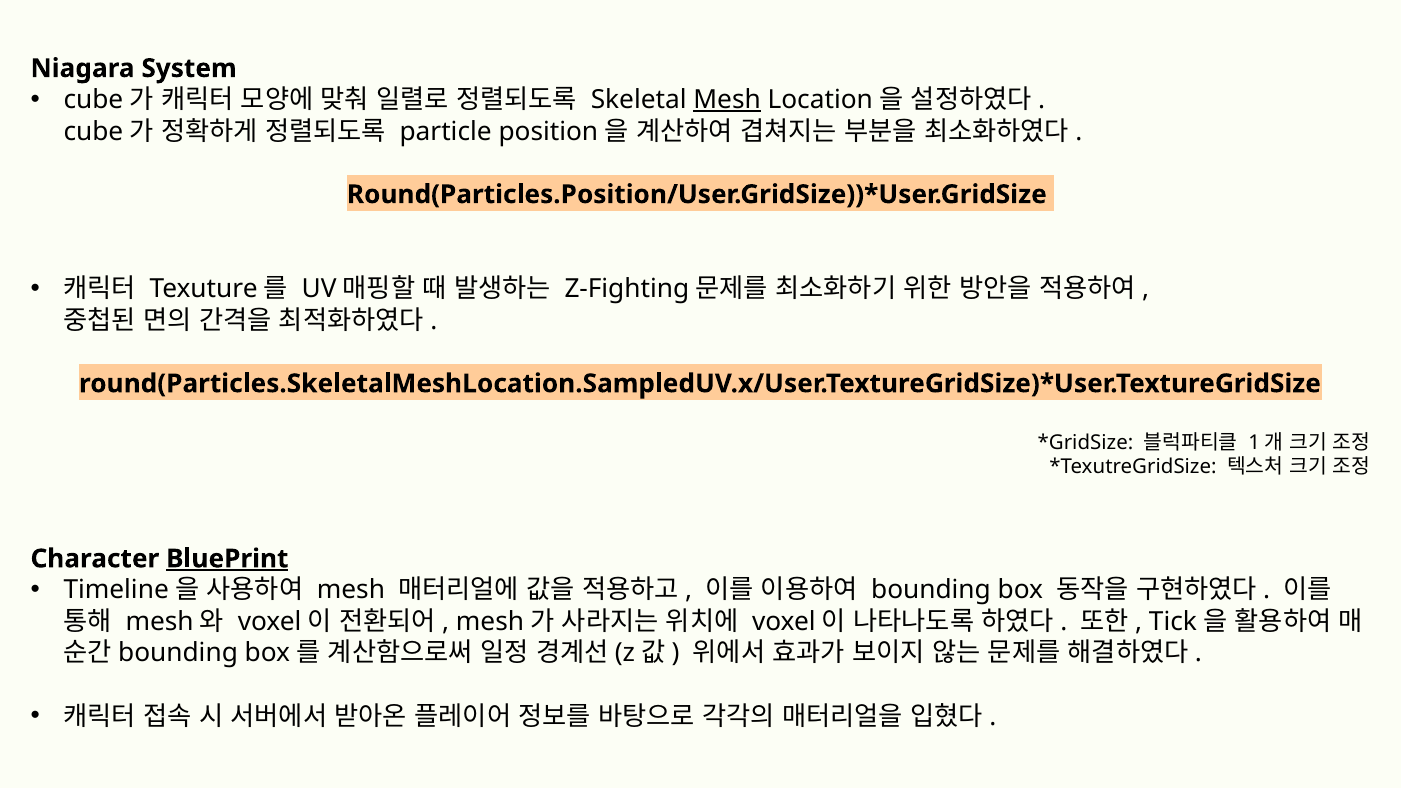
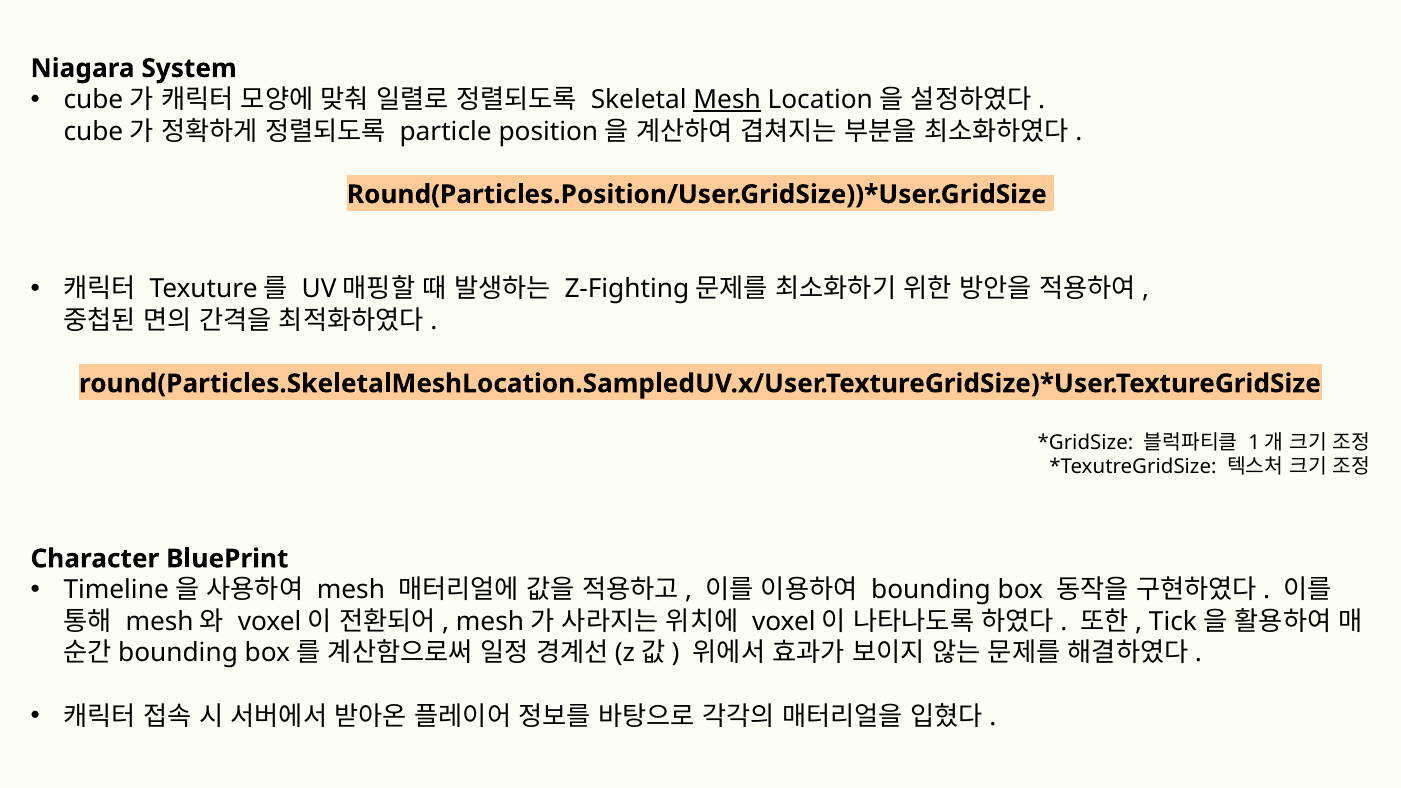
BluePrint underline: present -> none (227, 559)
